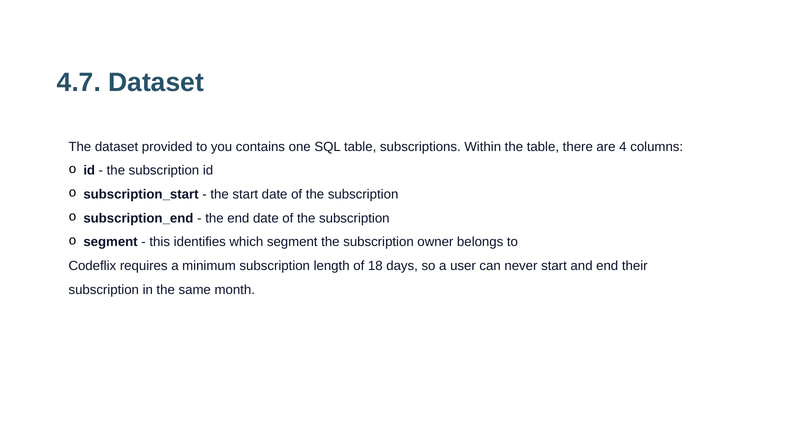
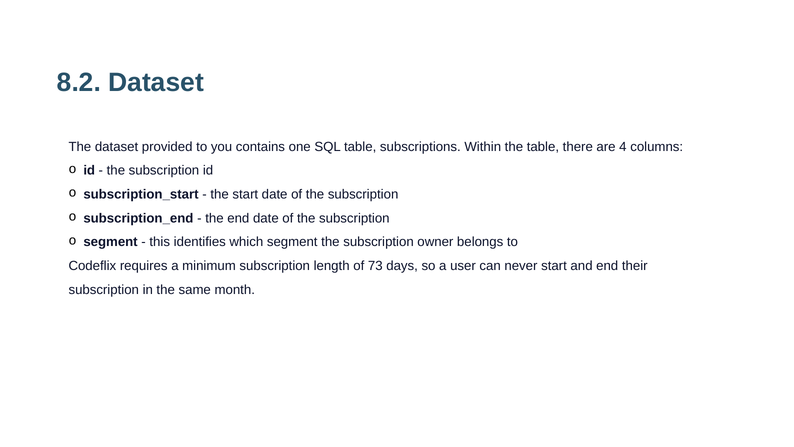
4.7: 4.7 -> 8.2 (79, 82)
18: 18 -> 73 (375, 266)
